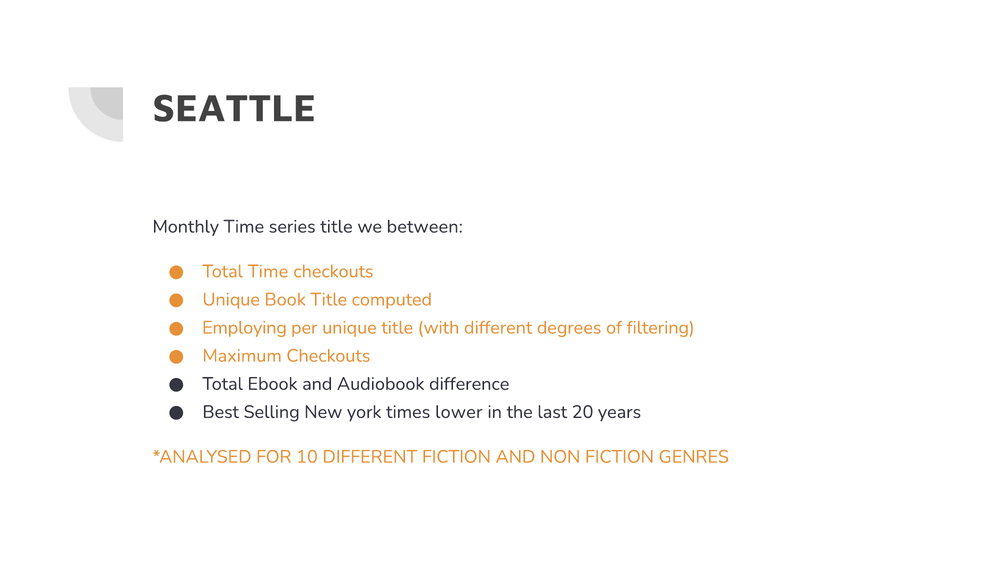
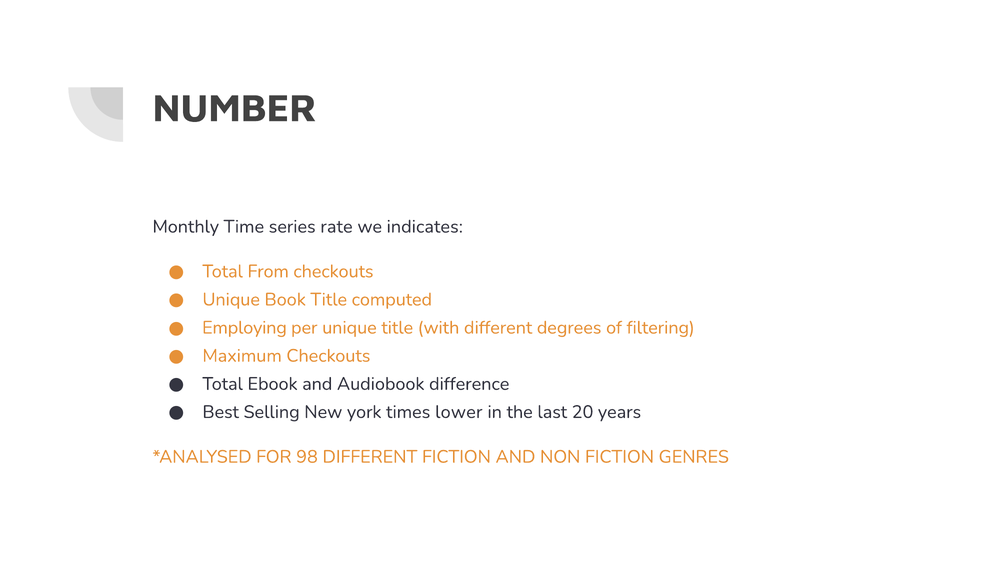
SEATTLE: SEATTLE -> NUMBER (235, 108)
series title: title -> rate (336, 227)
between: between -> indicates (425, 227)
Total Time: Time -> From (268, 271)
10: 10 -> 98 (307, 457)
